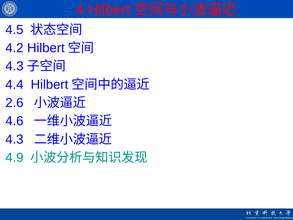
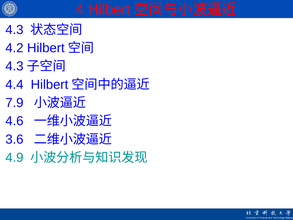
4.5: 4.5 -> 4.3 (14, 30)
2.6: 2.6 -> 7.9 (14, 103)
4.3: 4.3 -> 3.6 (14, 139)
